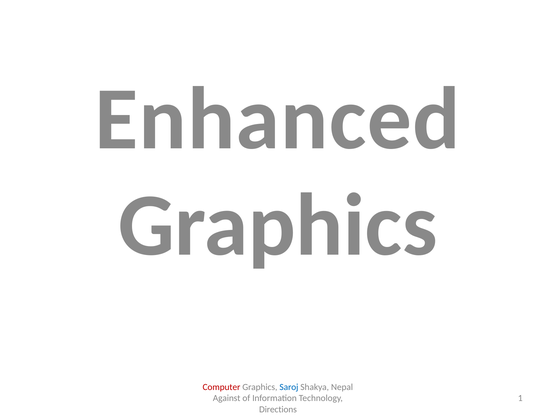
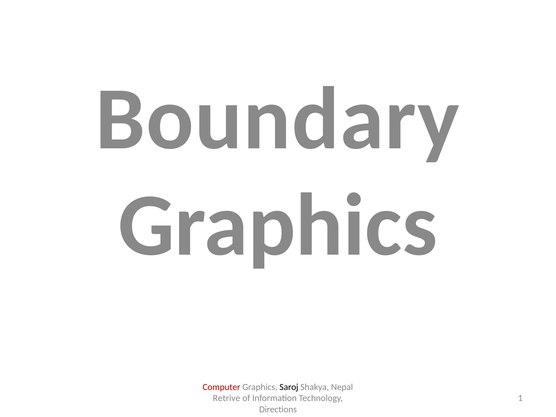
Enhanced: Enhanced -> Boundary (277, 119)
Saroj colour: blue -> black (289, 387)
Against: Against -> Retrive (227, 398)
